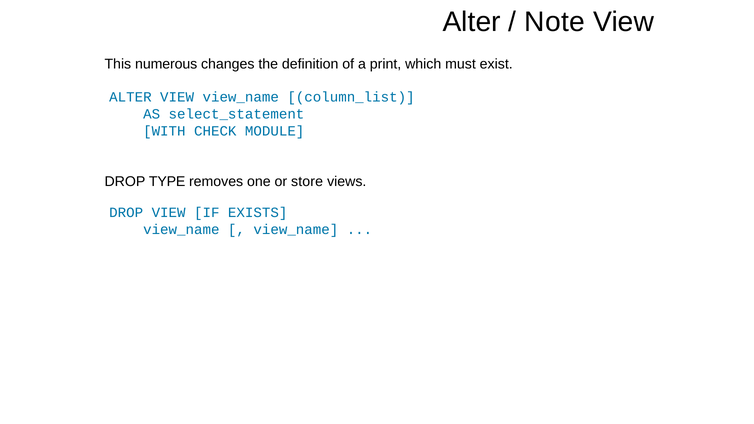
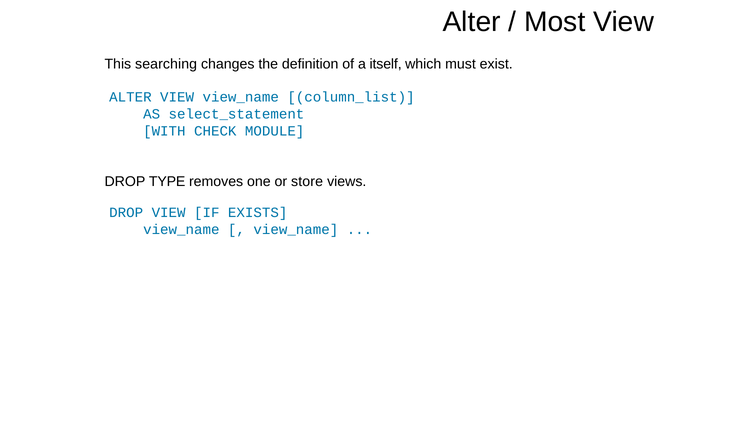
Note: Note -> Most (555, 22)
numerous: numerous -> searching (166, 64)
print: print -> itself (386, 64)
